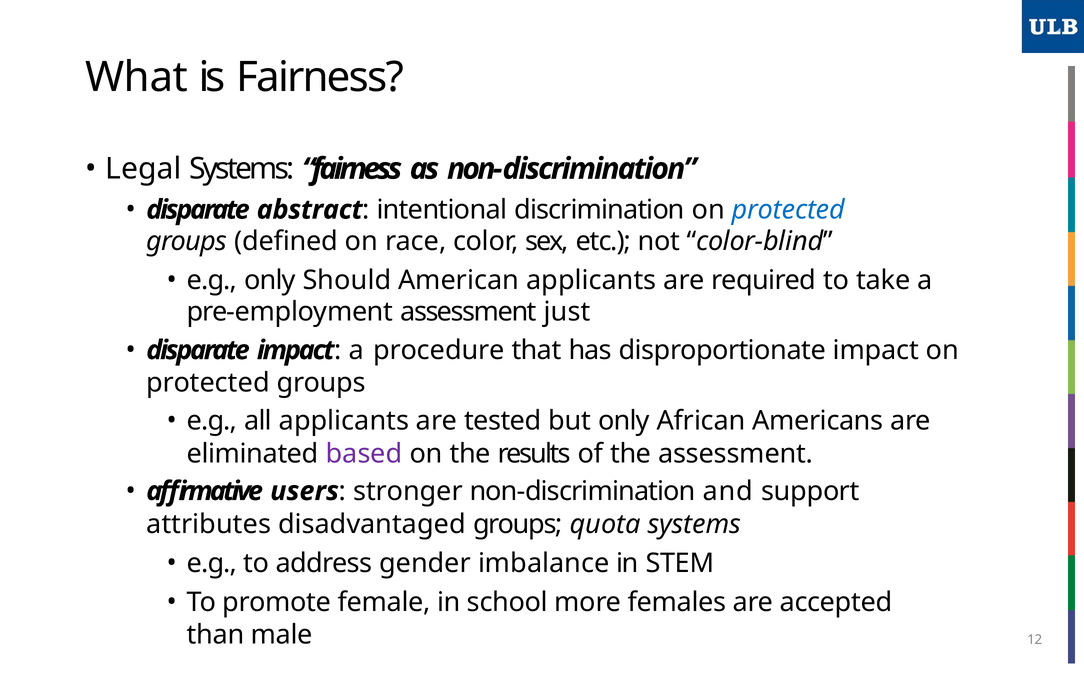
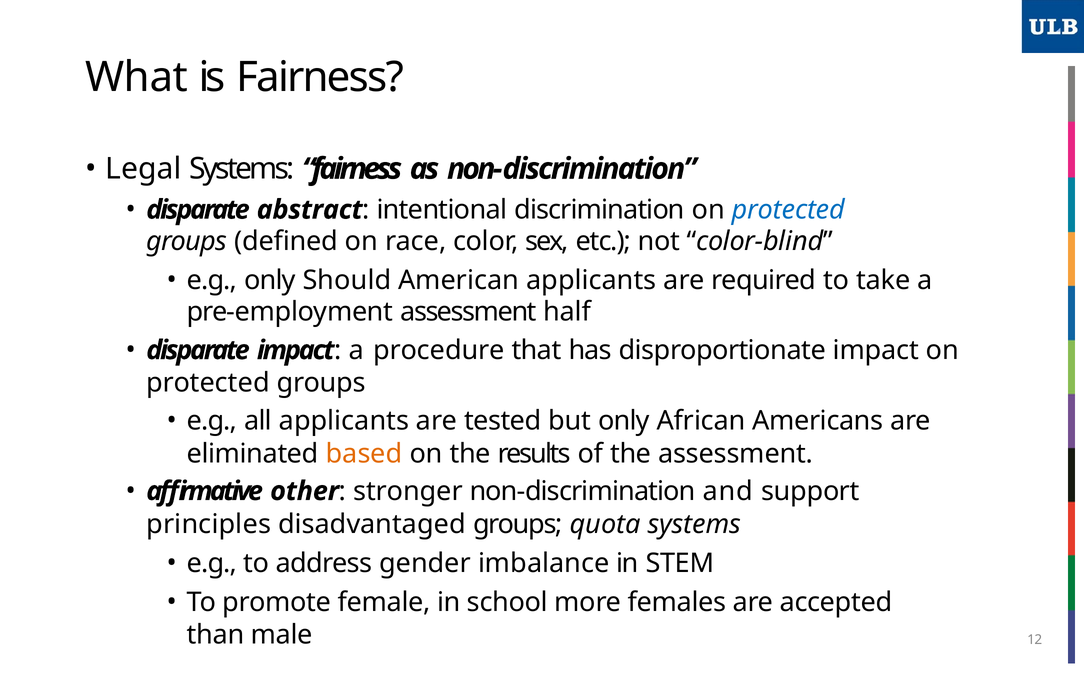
just: just -> half (567, 312)
based colour: purple -> orange (364, 454)
users: users -> other (305, 491)
attributes: attributes -> principles (209, 525)
